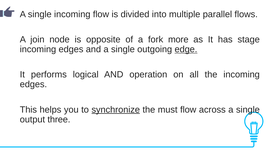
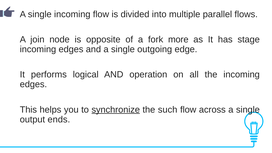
edge underline: present -> none (186, 49)
must: must -> such (168, 110)
three: three -> ends (59, 119)
